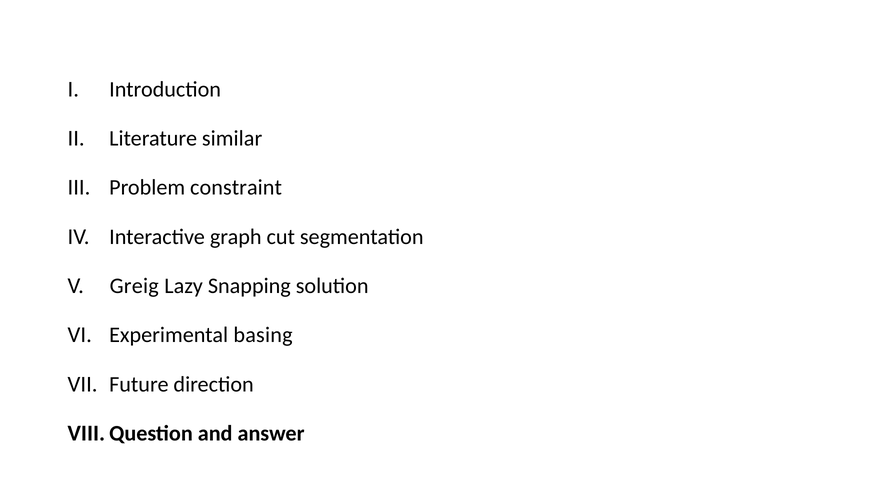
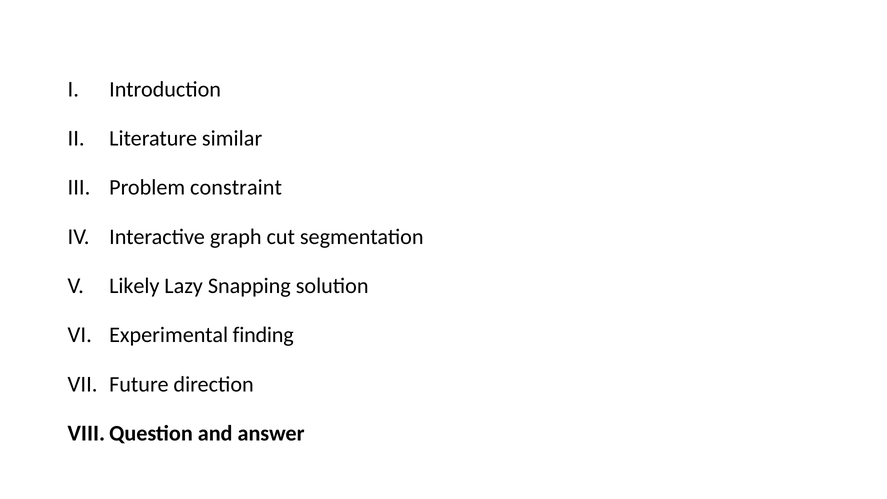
Greig: Greig -> Likely (134, 286)
basing: basing -> finding (263, 335)
